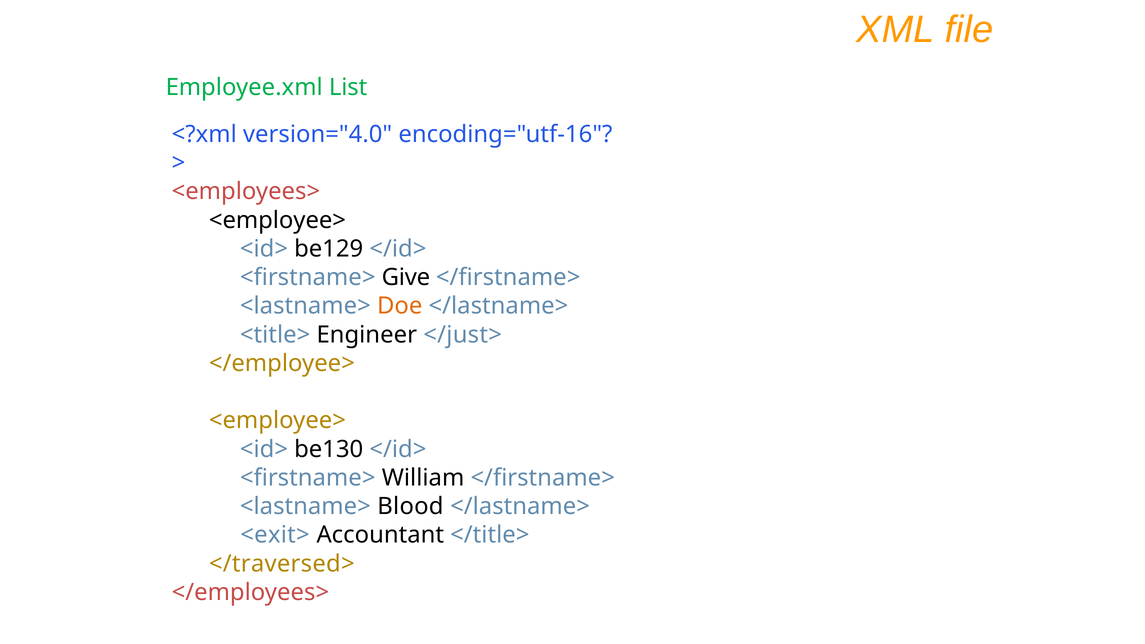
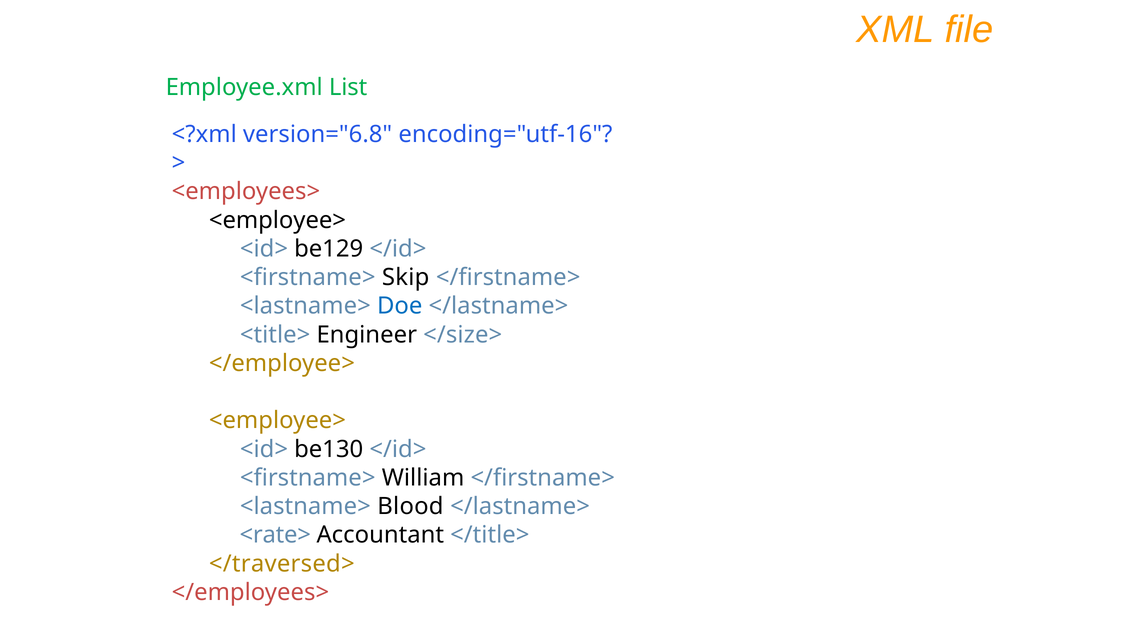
version="4.0: version="4.0 -> version="6.8 (318, 134)
Give: Give -> Skip (406, 277)
Doe colour: orange -> blue (400, 306)
</just>: </just> -> </size> (463, 335)
<exit>: <exit> -> <rate> (275, 535)
